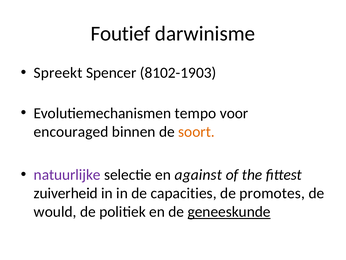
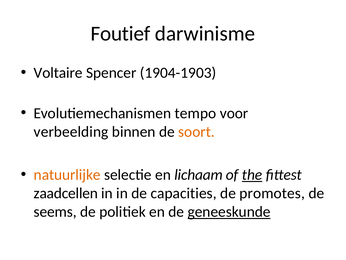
Spreekt: Spreekt -> Voltaire (58, 73)
8102-1903: 8102-1903 -> 1904-1903 (178, 73)
encouraged: encouraged -> verbeelding (71, 131)
natuurlijke colour: purple -> orange (67, 175)
against: against -> lichaam (198, 175)
the underline: none -> present (252, 175)
zuiverheid: zuiverheid -> zaadcellen (66, 193)
would: would -> seems (55, 211)
